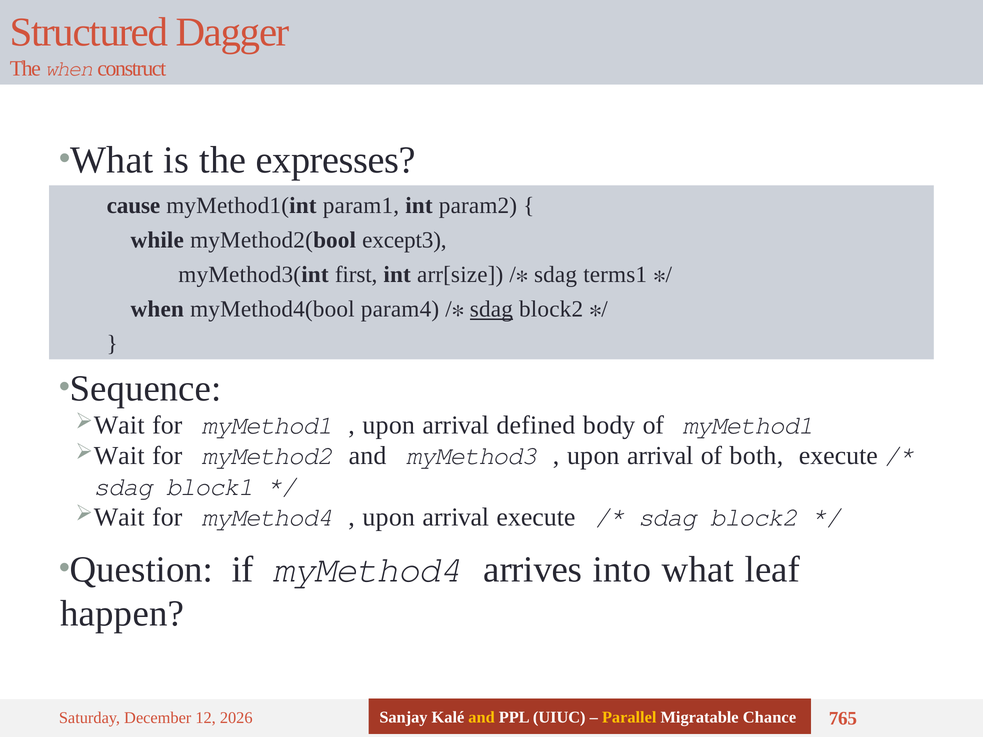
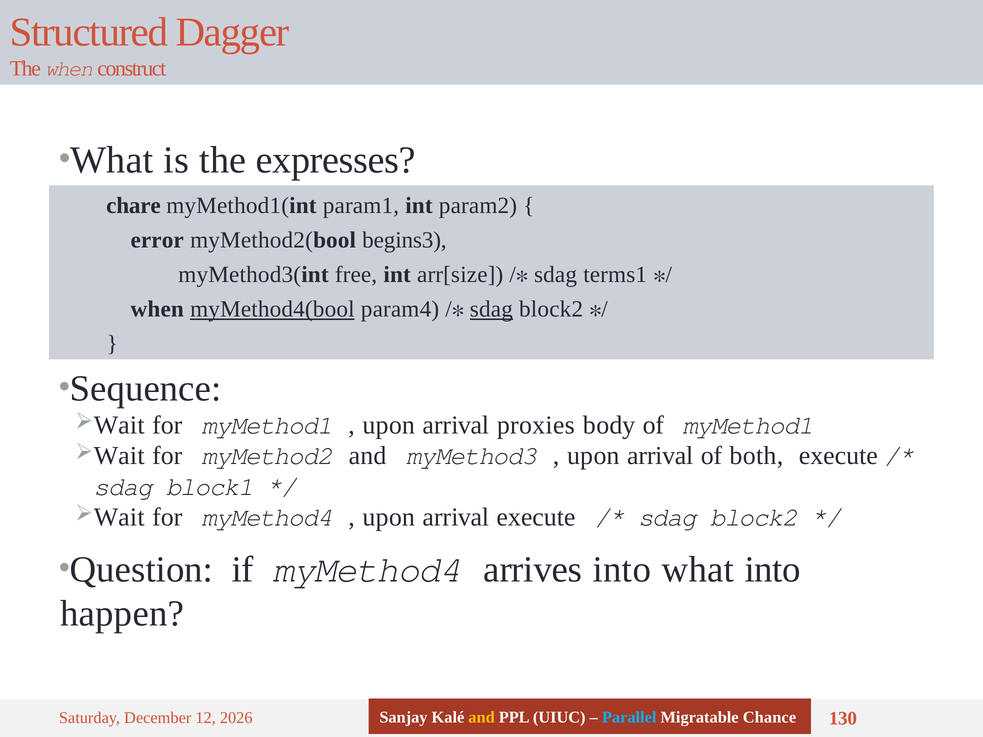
cause: cause -> chare (133, 206)
while: while -> error (157, 240)
except3: except3 -> begins3 (404, 240)
first: first -> free (356, 275)
myMethod4(bool underline: none -> present (272, 309)
defined: defined -> proxies (536, 425)
what leaf: leaf -> into (773, 570)
Parallel colour: yellow -> light blue (629, 718)
765: 765 -> 130 (843, 718)
